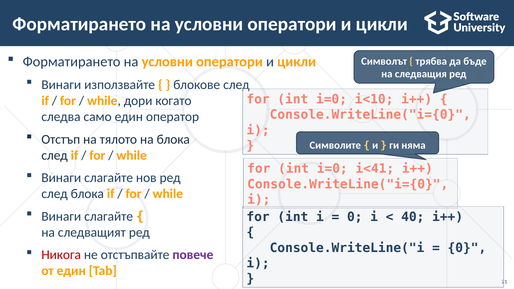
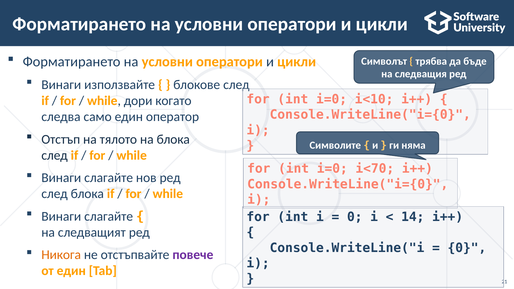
i<41: i<41 -> i<70 (375, 169)
40: 40 -> 14 (413, 217)
Никога colour: red -> orange (61, 255)
